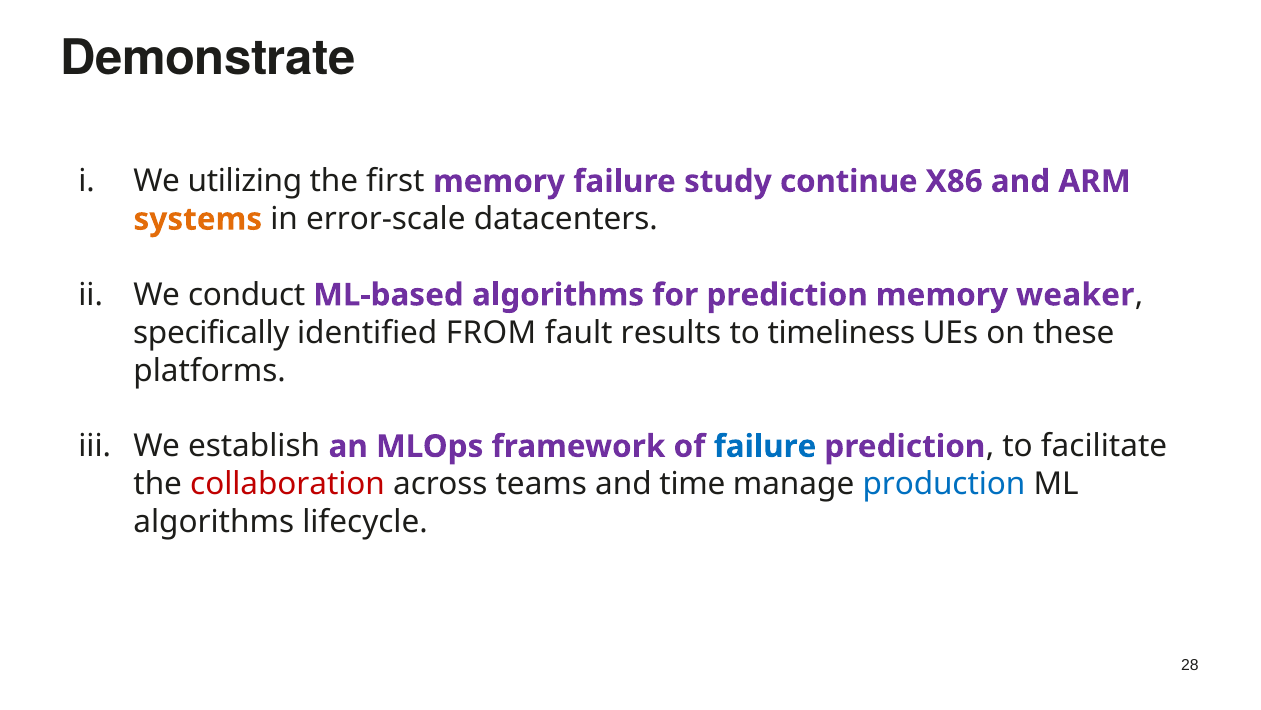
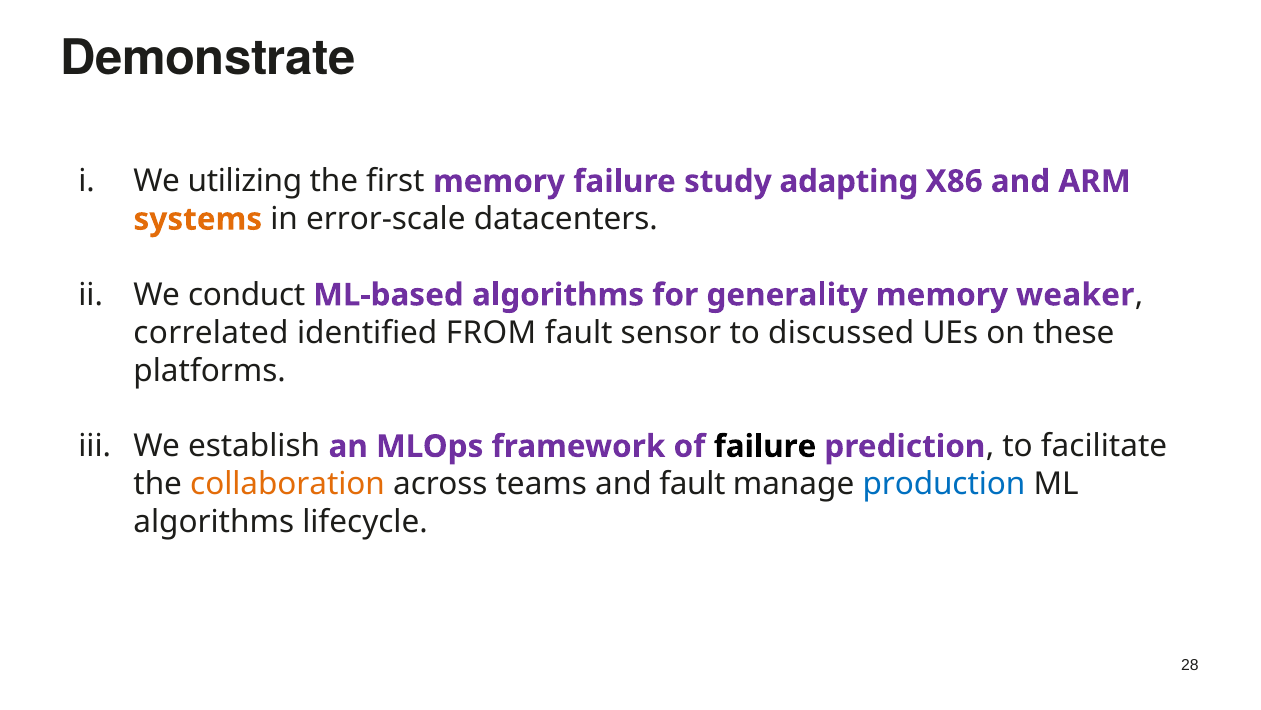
continue: continue -> adapting (849, 181)
for prediction: prediction -> generality (787, 295)
specifically: specifically -> correlated (211, 333)
results: results -> sensor (671, 333)
timeliness: timeliness -> discussed (841, 333)
failure colour: blue -> black (765, 446)
collaboration colour: red -> orange (288, 484)
and time: time -> fault (692, 484)
